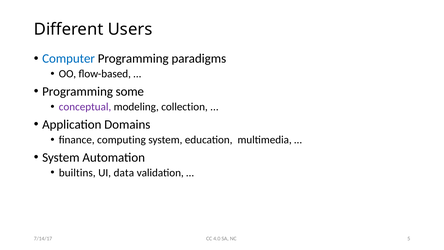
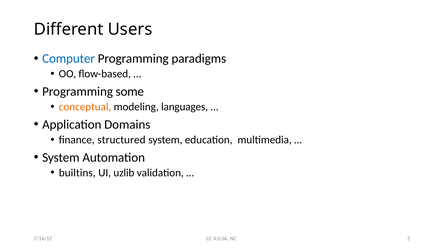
conceptual colour: purple -> orange (85, 107)
collection: collection -> languages (185, 107)
computing: computing -> structured (121, 140)
data: data -> uzlib (124, 173)
